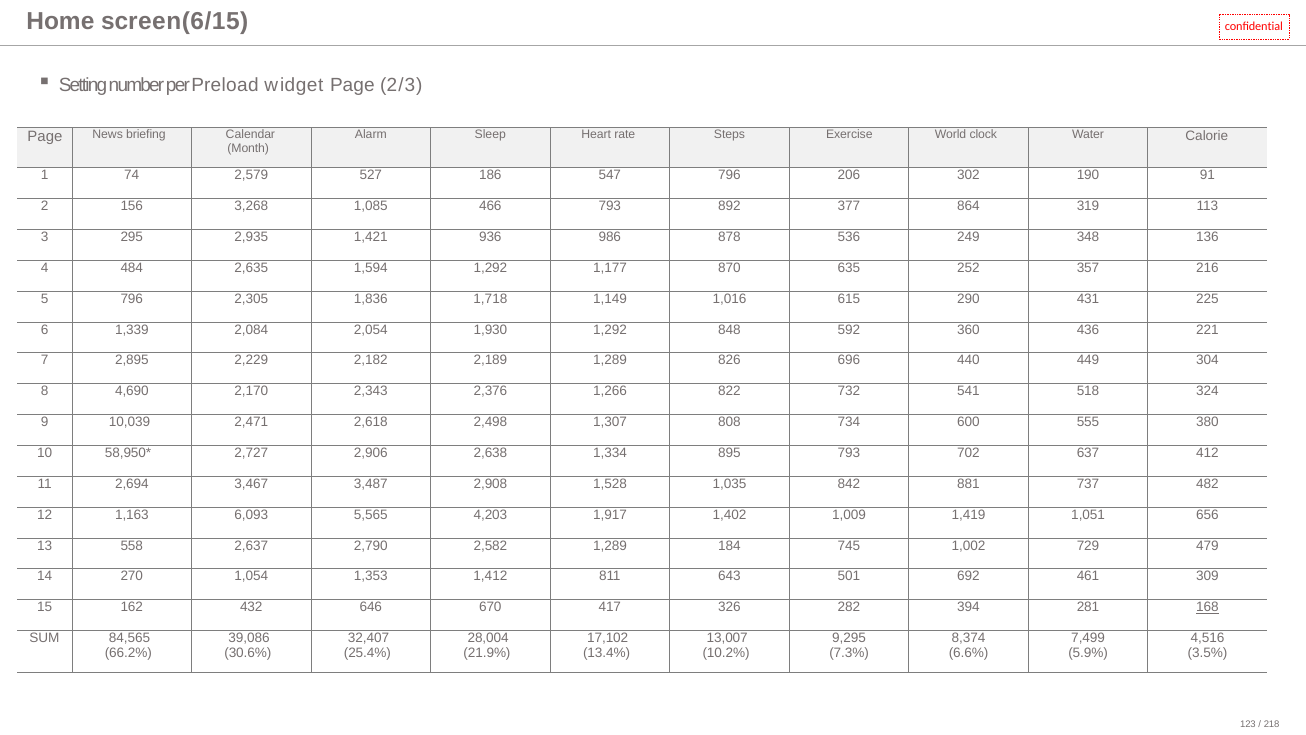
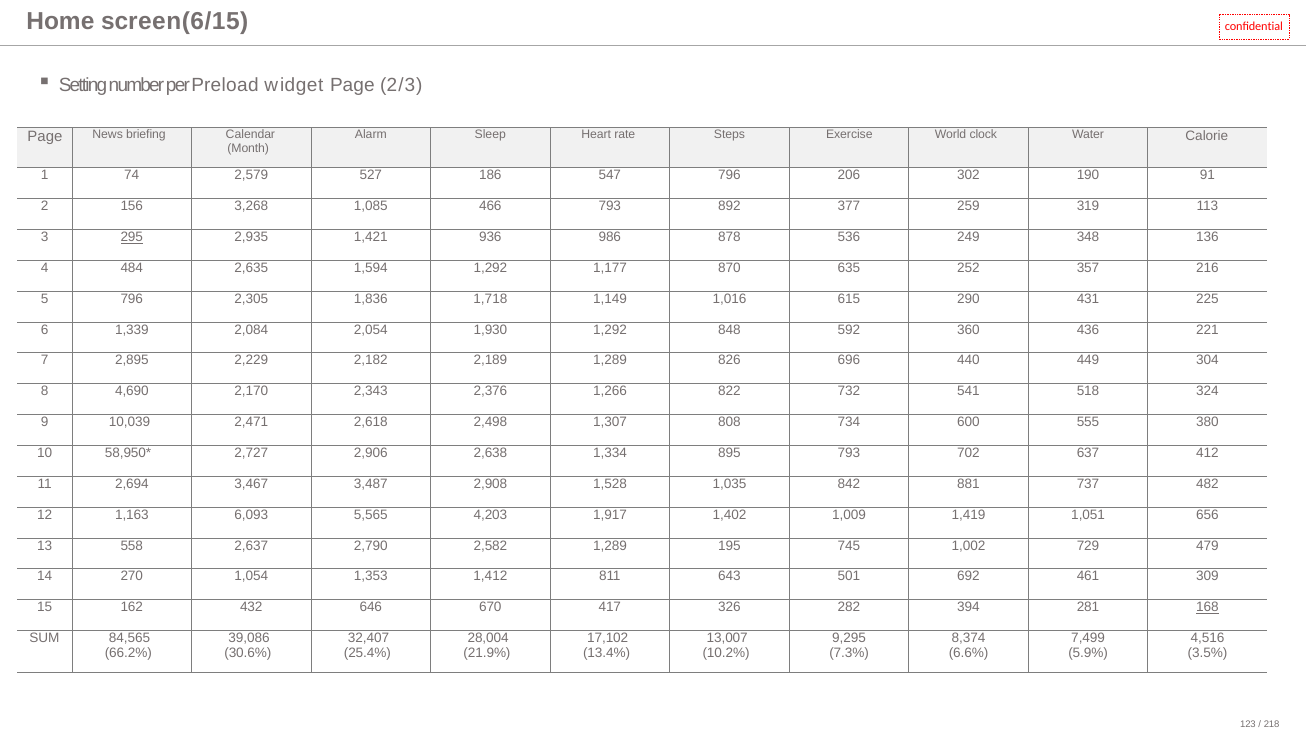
864: 864 -> 259 (968, 206)
295 underline: none -> present (132, 237)
184: 184 -> 195 (729, 545)
